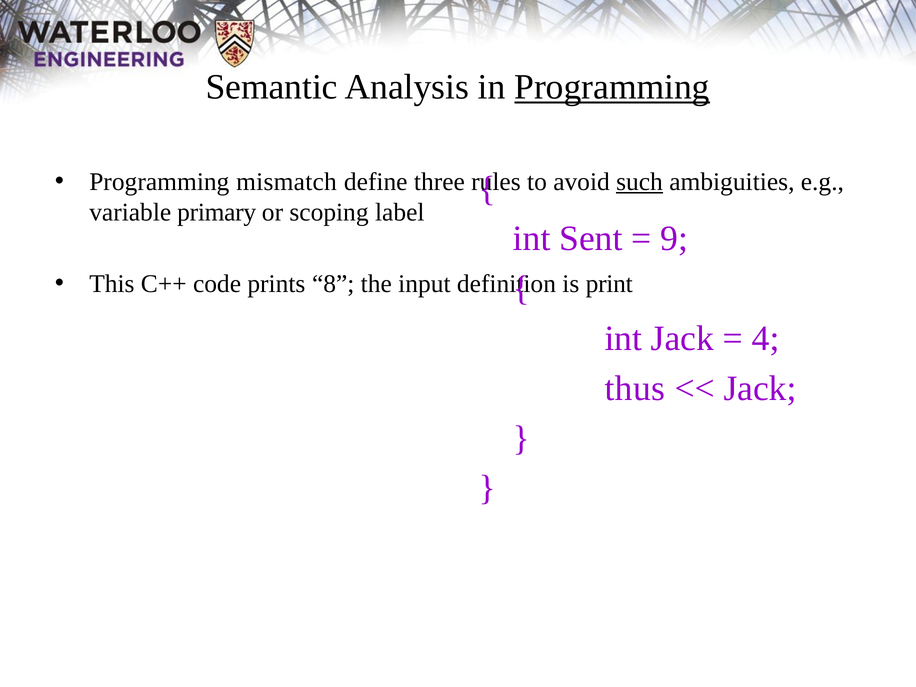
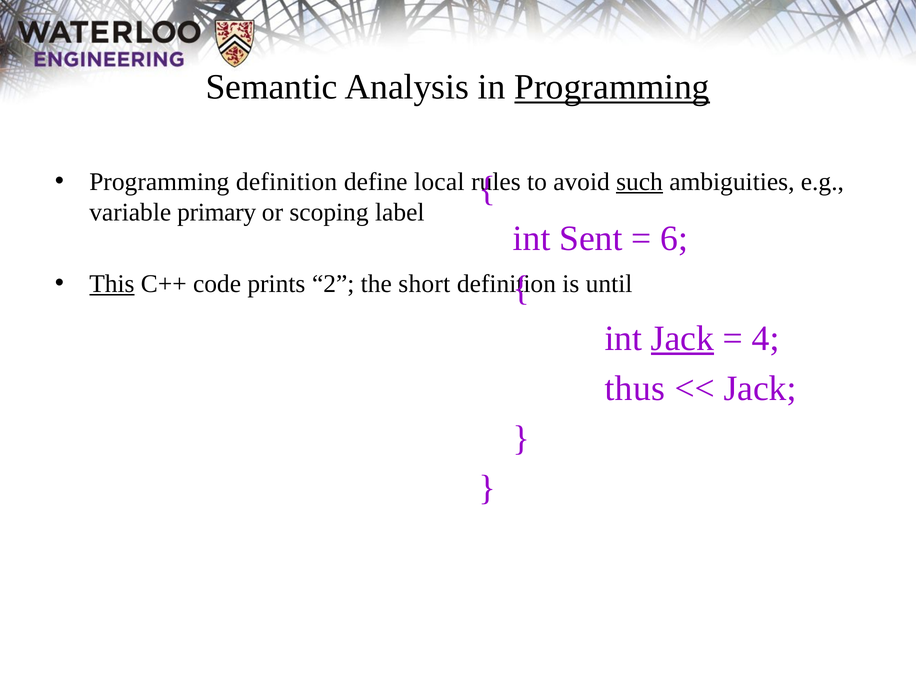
Programming mismatch: mismatch -> definition (287, 182)
three: three -> local (439, 182)
9: 9 -> 6 (674, 239)
This underline: none -> present (112, 284)
8: 8 -> 2 (333, 284)
input: input -> short (424, 284)
print: print -> until (609, 284)
Jack underline: none -> present (682, 338)
